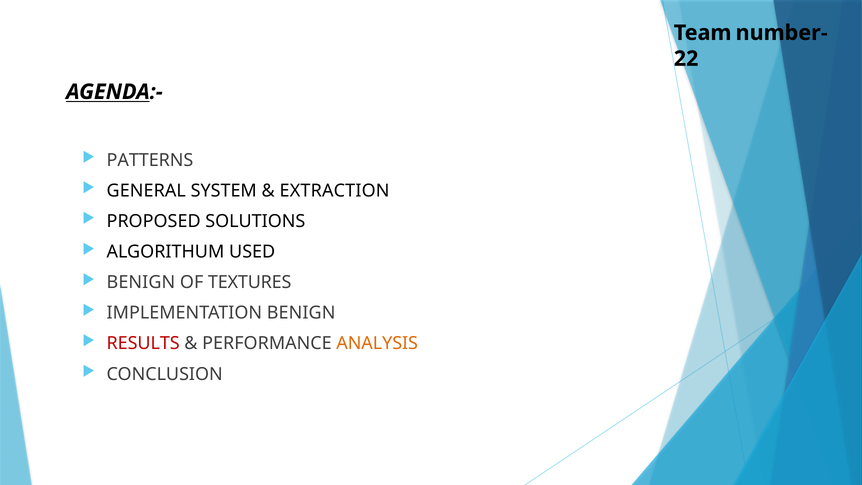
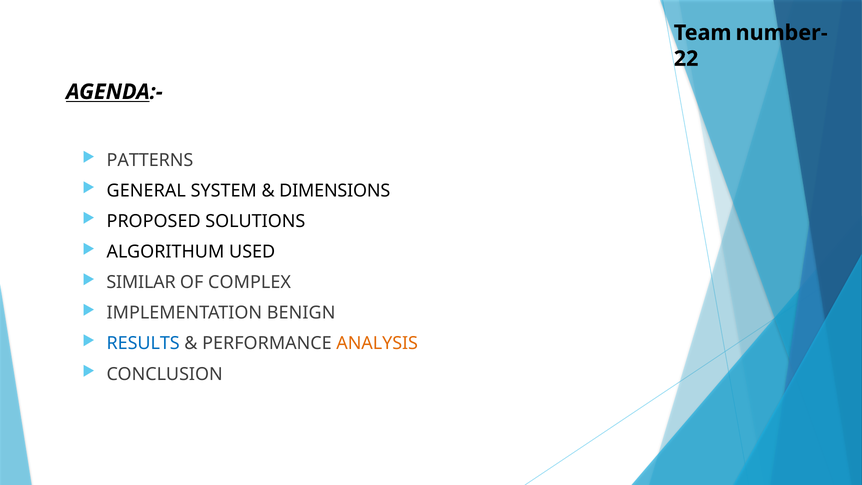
EXTRACTION: EXTRACTION -> DIMENSIONS (335, 191)
BENIGN: BENIGN -> SIMILAR (141, 282)
TEXTURES: TEXTURES -> COMPLEX (250, 282)
RESULTS colour: red -> blue (143, 343)
